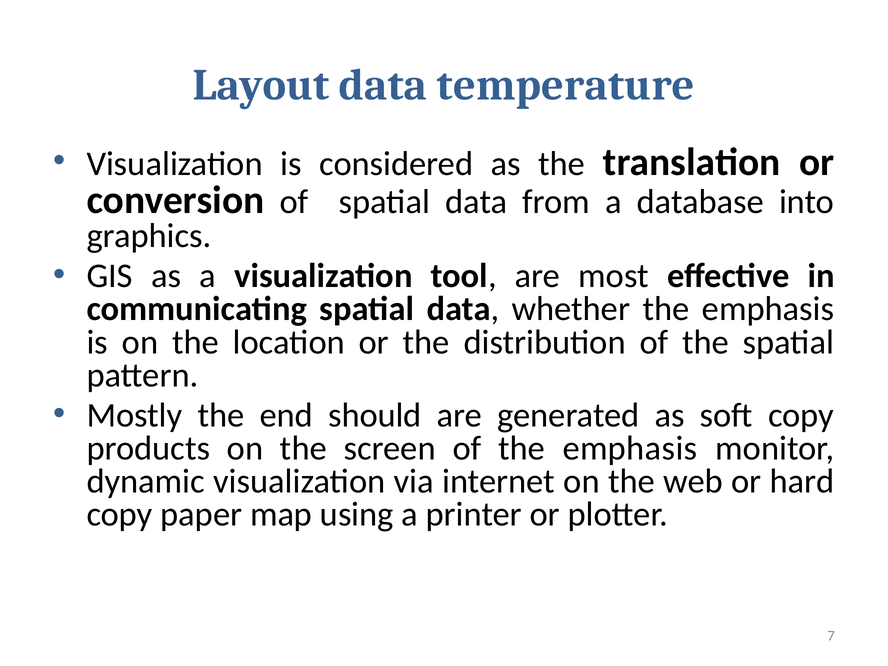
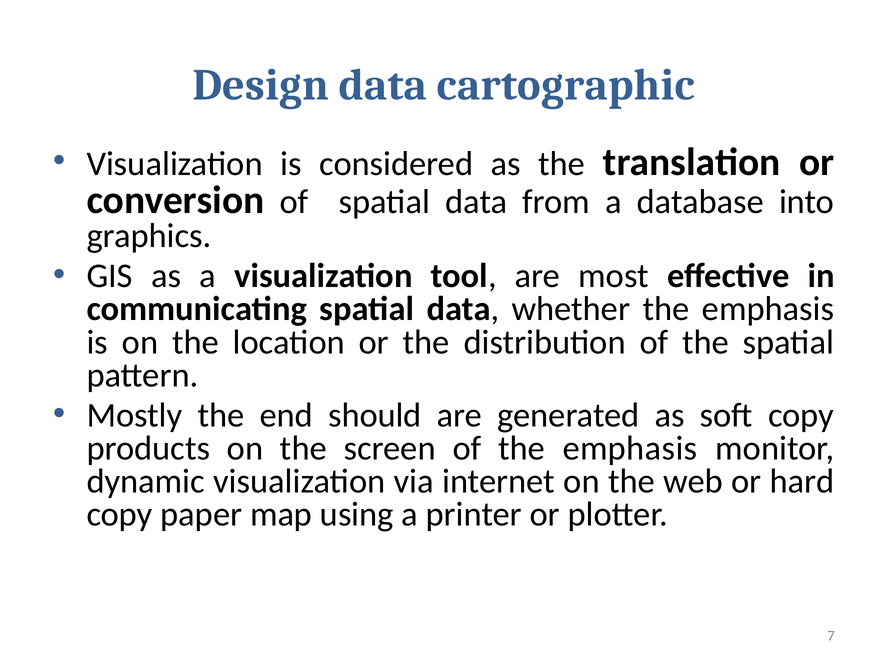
Layout: Layout -> Design (261, 85)
temperature: temperature -> cartographic (566, 85)
